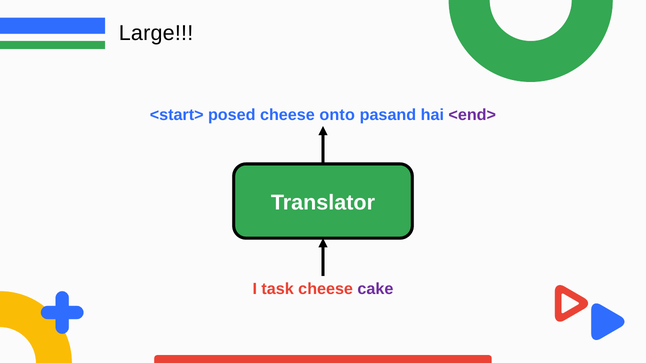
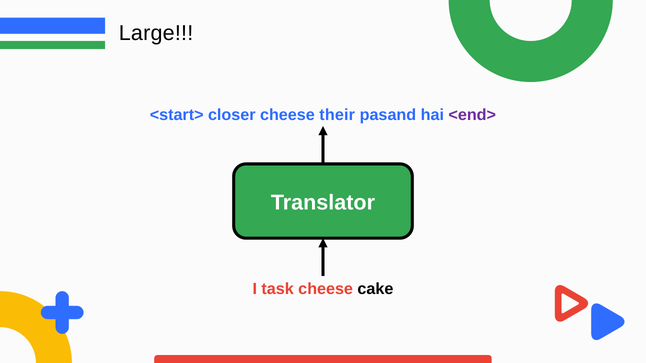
posed: posed -> closer (232, 115)
onto: onto -> their (337, 115)
cake colour: purple -> black (375, 289)
